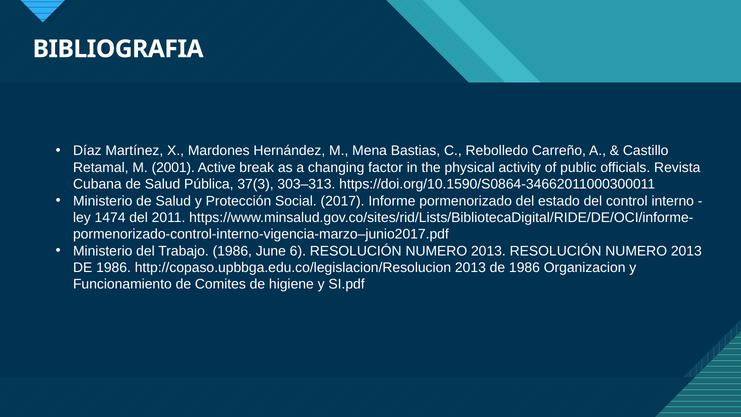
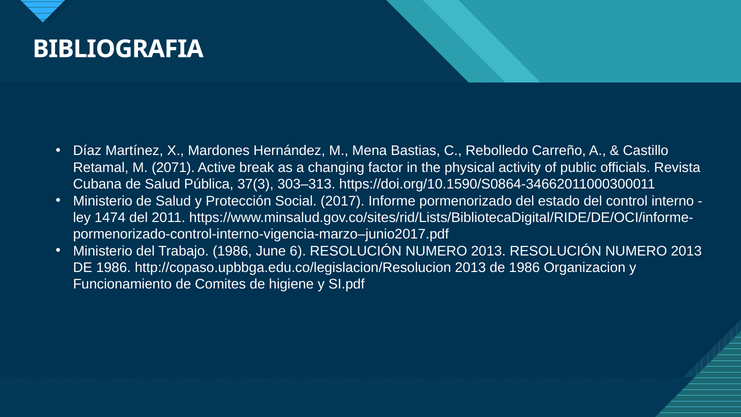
2001: 2001 -> 2071 (173, 167)
